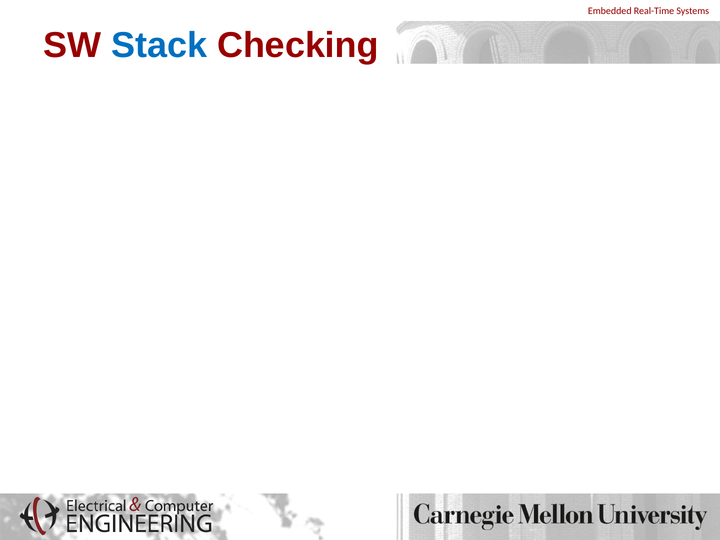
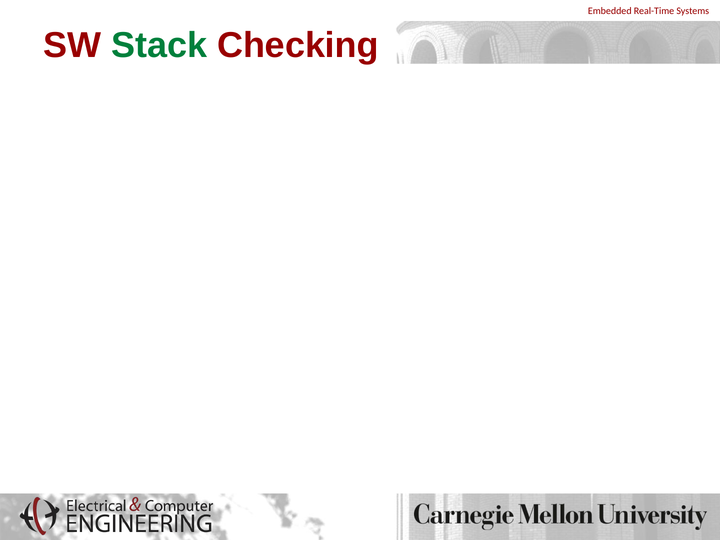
Stack colour: blue -> green (159, 45)
